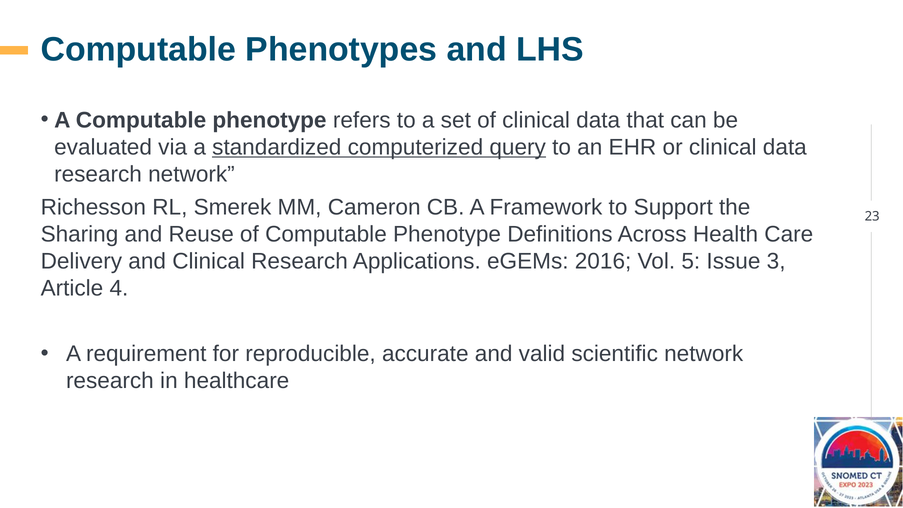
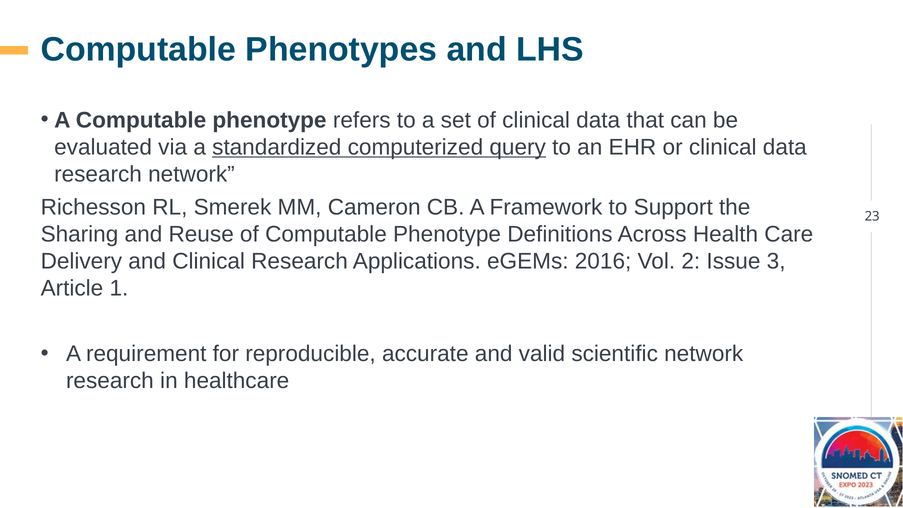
5: 5 -> 2 (691, 261)
4: 4 -> 1 (119, 288)
